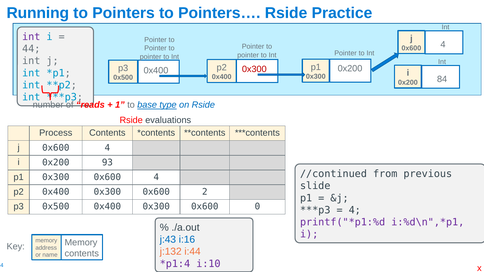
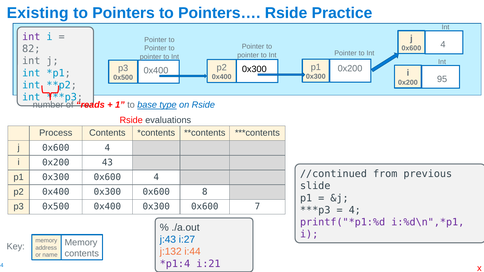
Running: Running -> Existing (38, 13)
44: 44 -> 82 (31, 49)
0x300 colour: red -> black (254, 69)
84: 84 -> 95 (442, 79)
93: 93 -> 43 (107, 163)
2: 2 -> 8 (205, 192)
0: 0 -> 7 (257, 207)
i:16: i:16 -> i:27 (187, 240)
i:10: i:10 -> i:21 (208, 264)
